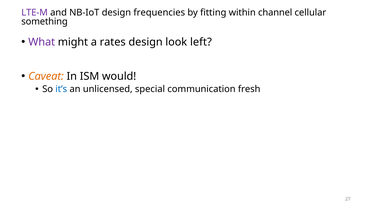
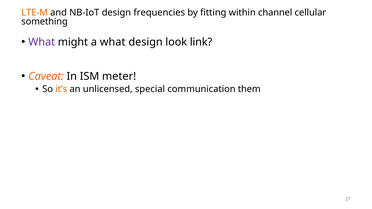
LTE-M colour: purple -> orange (35, 13)
a rates: rates -> what (113, 42)
left: left -> link (201, 42)
would: would -> meter (119, 76)
it’s colour: blue -> orange (61, 89)
fresh: fresh -> them (249, 89)
